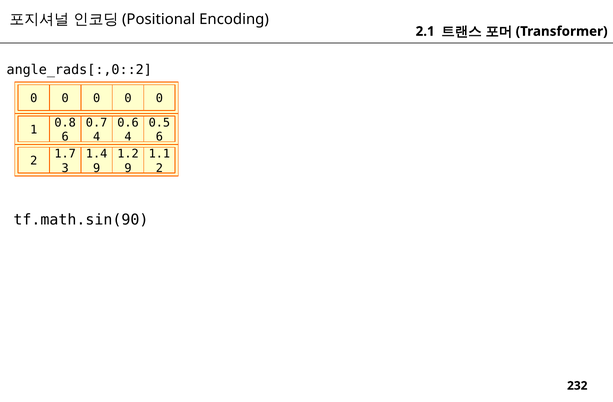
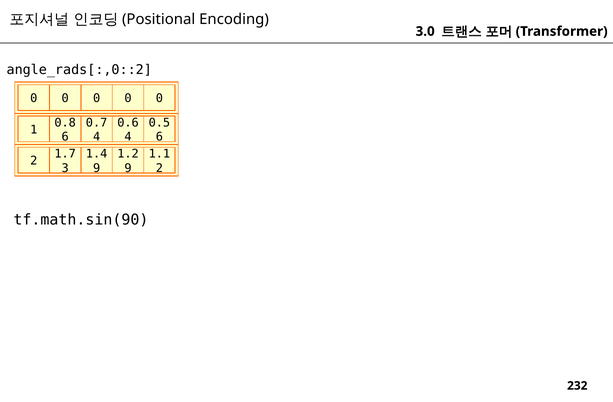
2.1: 2.1 -> 3.0 (425, 31)
